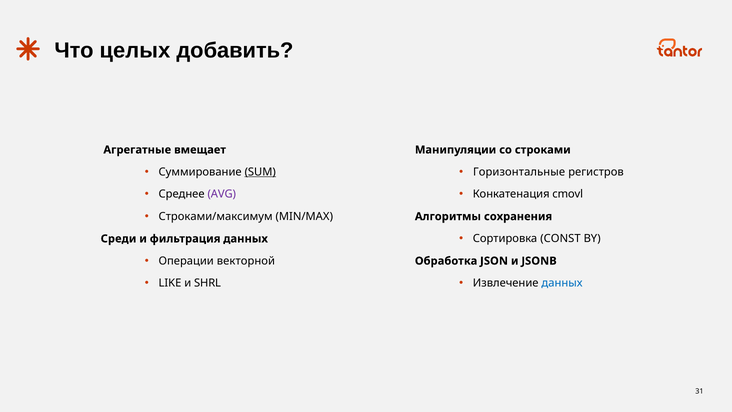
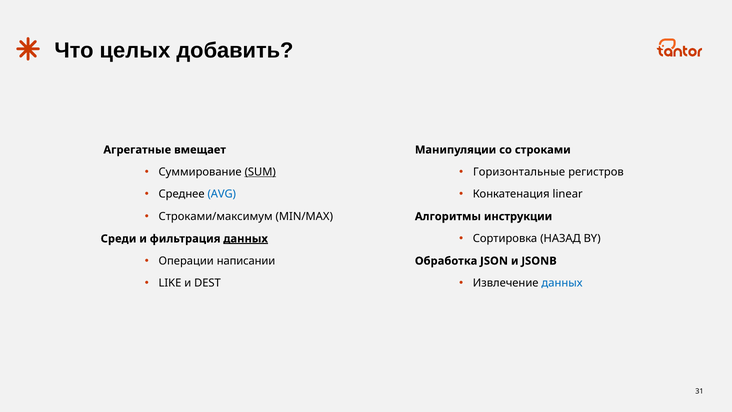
AVG colour: purple -> blue (222, 194)
cmovl: cmovl -> linear (568, 194)
сохранения: сохранения -> инструкции (518, 216)
CONST: CONST -> НАЗАД (560, 239)
данных underline: none -> present (246, 239)
векторной: векторной -> написании (246, 261)
SHRL: SHRL -> DEST (207, 283)
